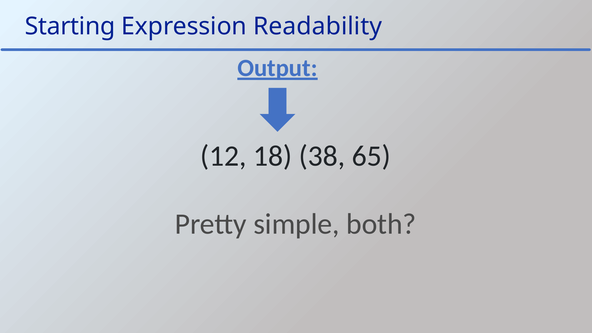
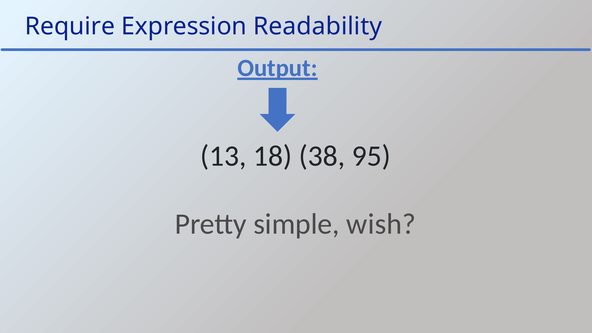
Starting: Starting -> Require (70, 26)
12: 12 -> 13 (223, 156)
65: 65 -> 95 (371, 156)
both: both -> wish (381, 224)
